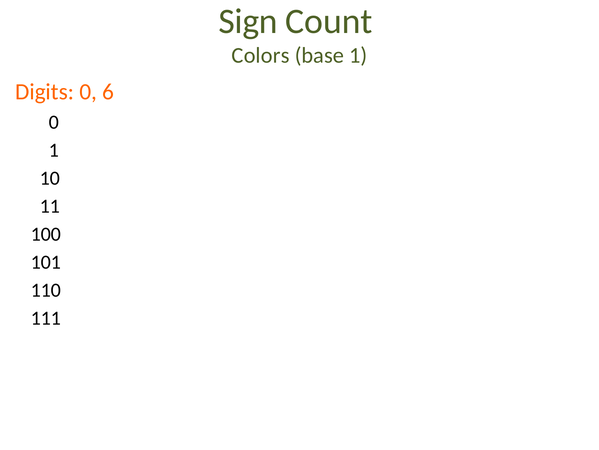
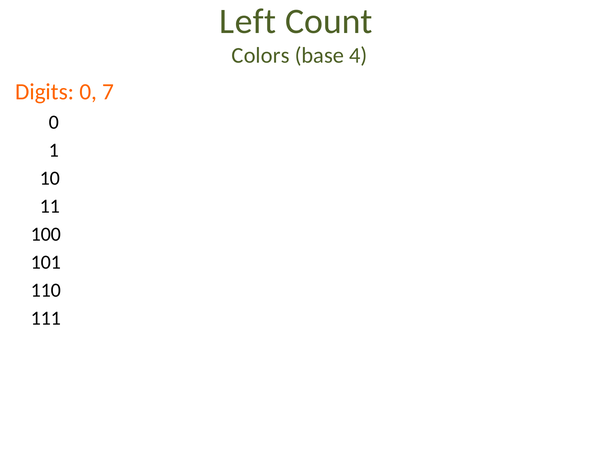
Sign: Sign -> Left (248, 21)
base 1: 1 -> 4 (358, 55)
6: 6 -> 7 (108, 92)
